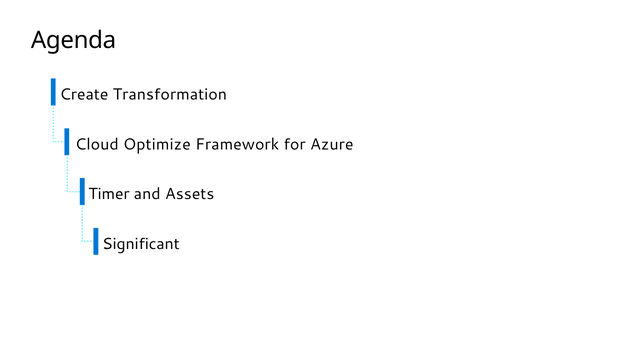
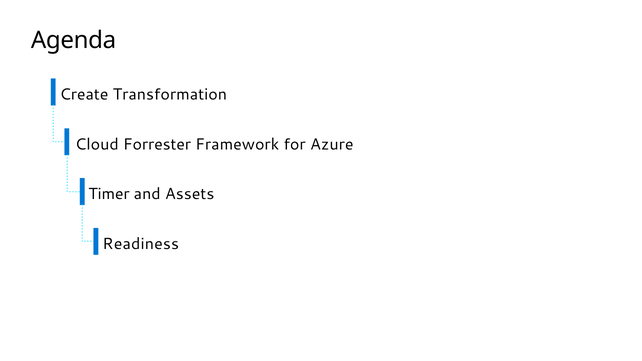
Optimize: Optimize -> Forrester (157, 144)
Significant: Significant -> Readiness (141, 244)
